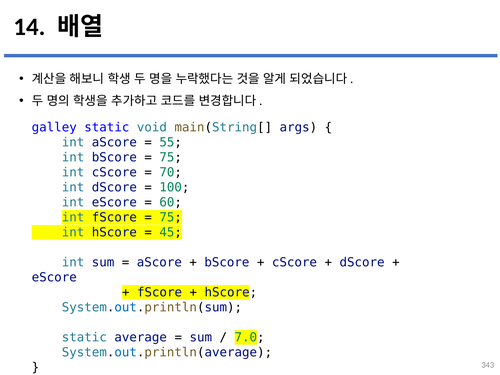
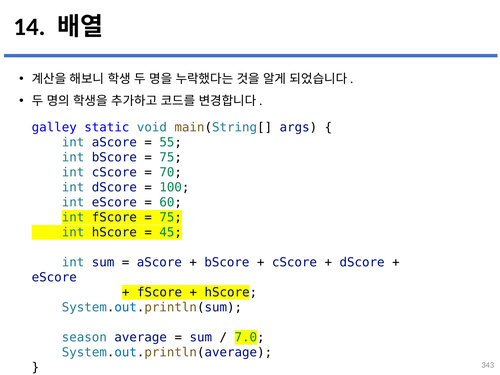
static: static -> season (84, 338)
